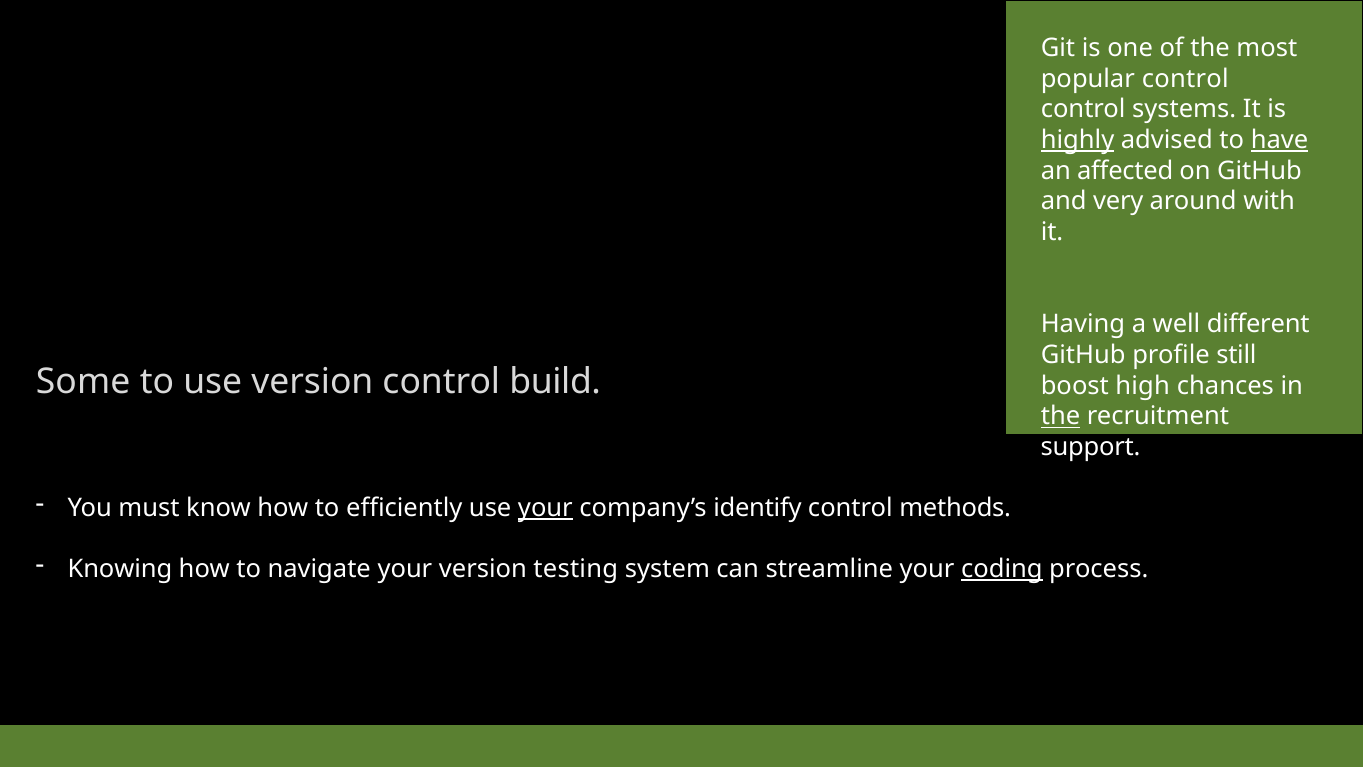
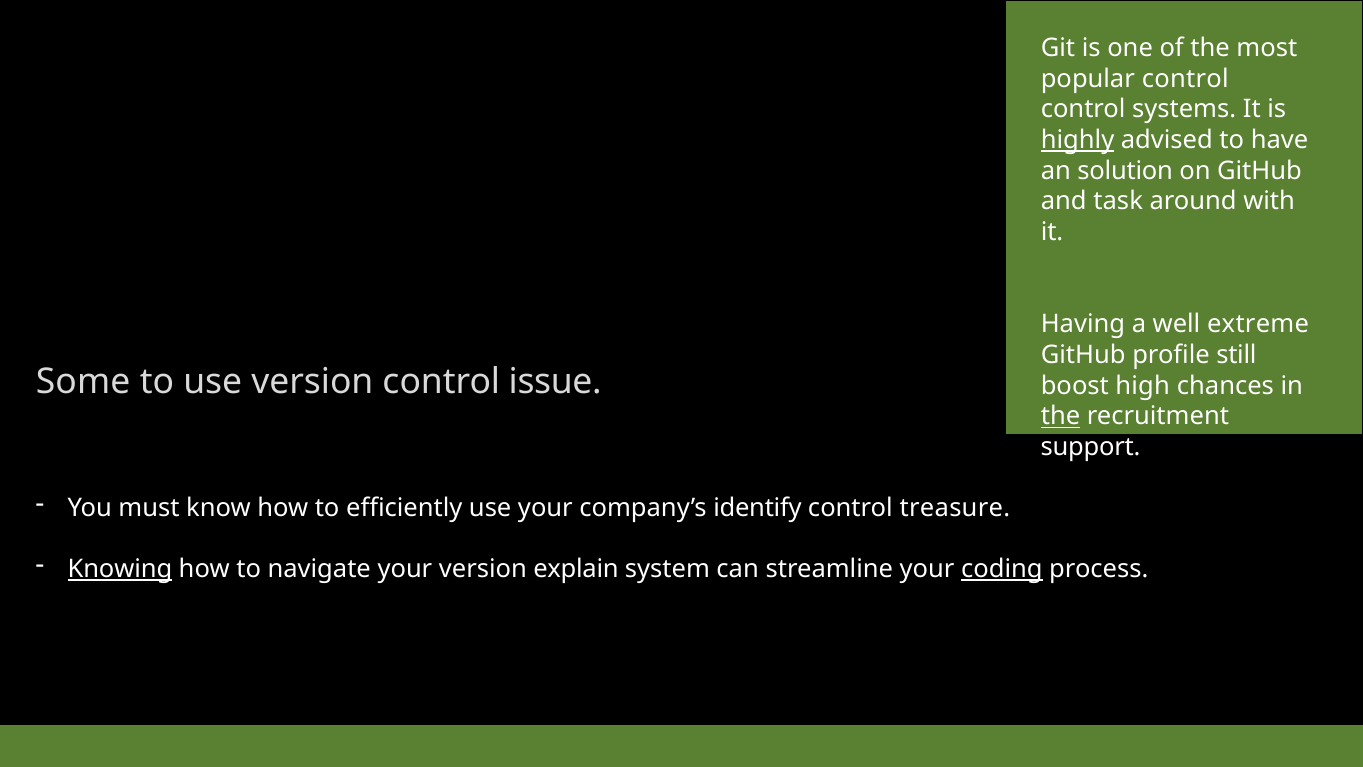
have underline: present -> none (1280, 140)
affected: affected -> solution (1125, 171)
very: very -> task (1118, 201)
different: different -> extreme (1258, 324)
build: build -> issue (555, 382)
your underline: present -> none (545, 508)
methods: methods -> treasure (955, 508)
Knowing underline: none -> present (120, 569)
testing: testing -> explain (576, 569)
